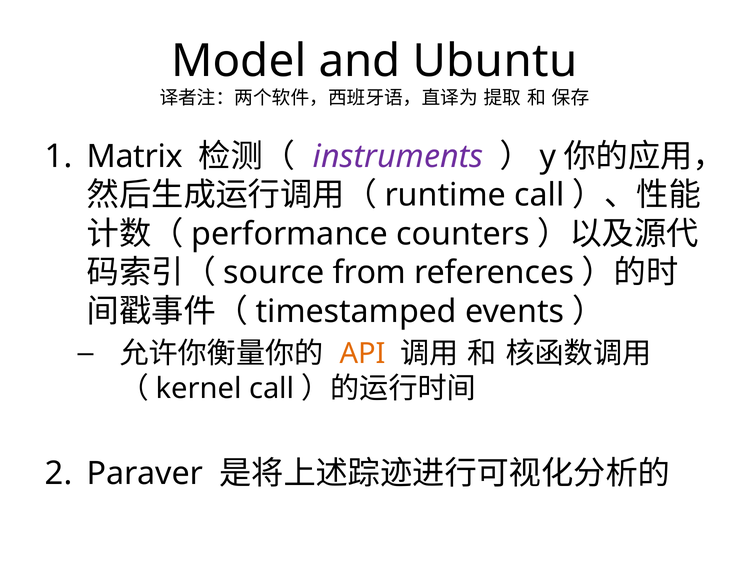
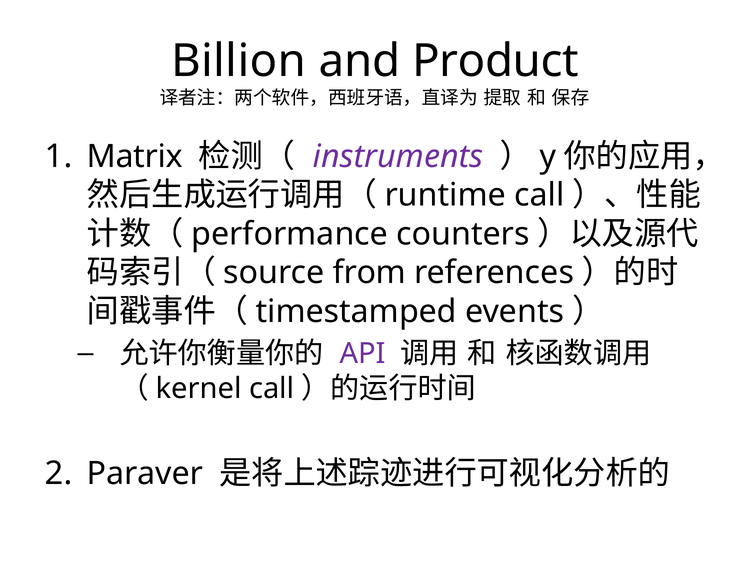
Model: Model -> Billion (239, 61)
Ubuntu: Ubuntu -> Product (495, 61)
API colour: orange -> purple (363, 354)
